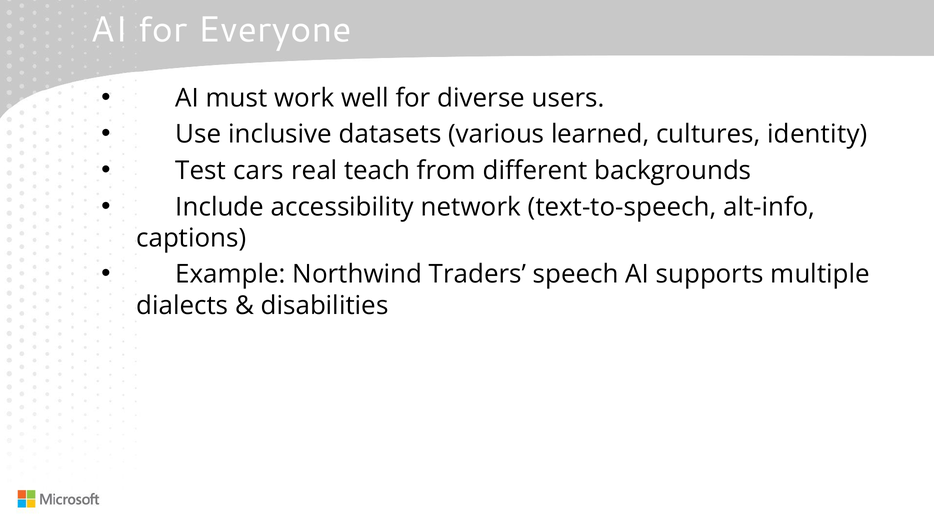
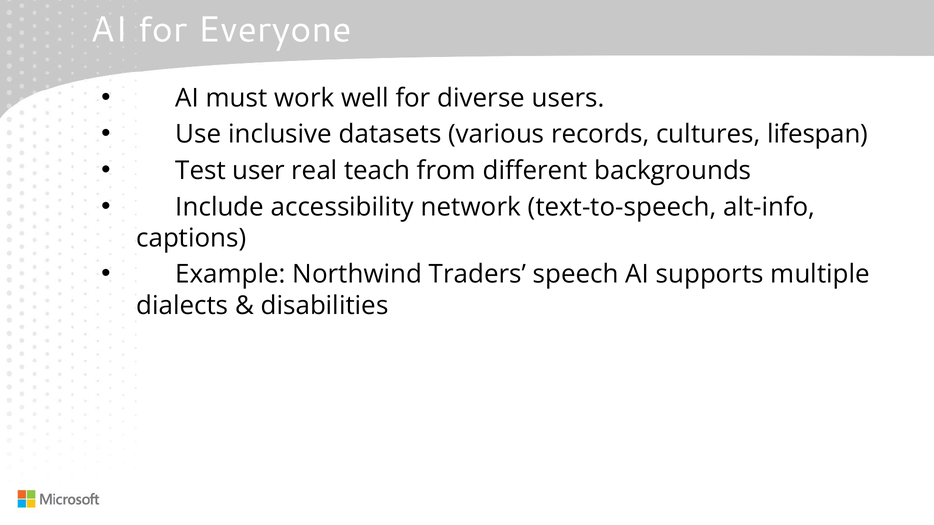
learned: learned -> records (600, 134)
identity: identity -> lifespan (818, 134)
cars: cars -> user (259, 171)
